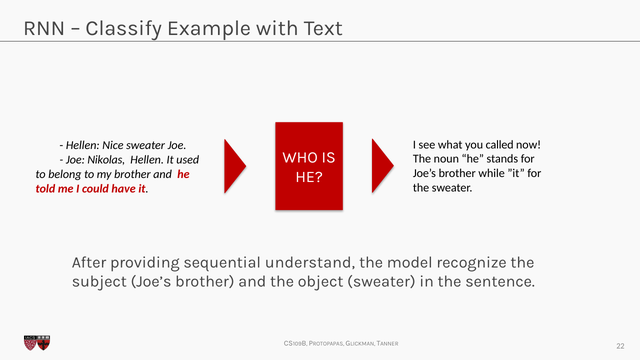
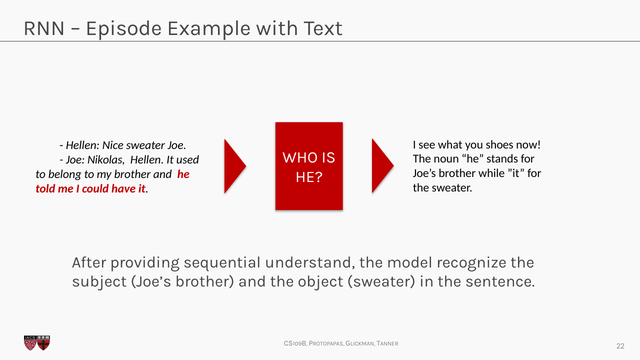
Classify: Classify -> Episode (124, 28)
called: called -> shoes (500, 145)
